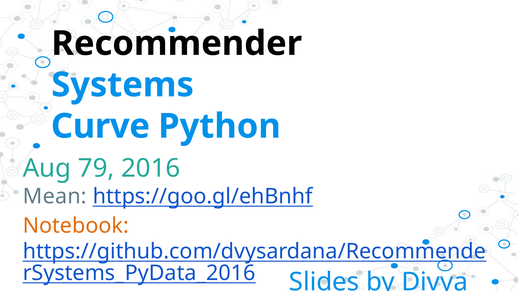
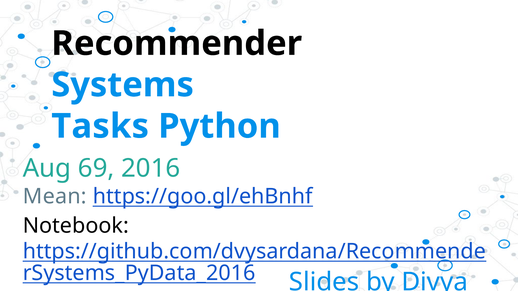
Curve: Curve -> Tasks (100, 126)
79: 79 -> 69 (96, 168)
Notebook colour: orange -> black (76, 226)
